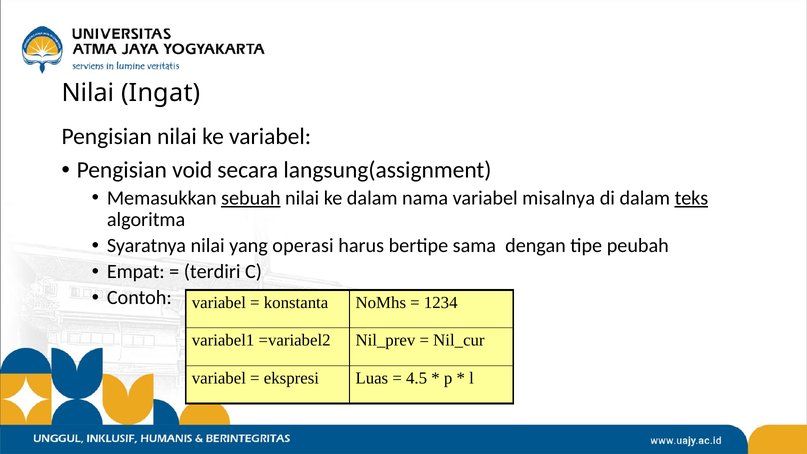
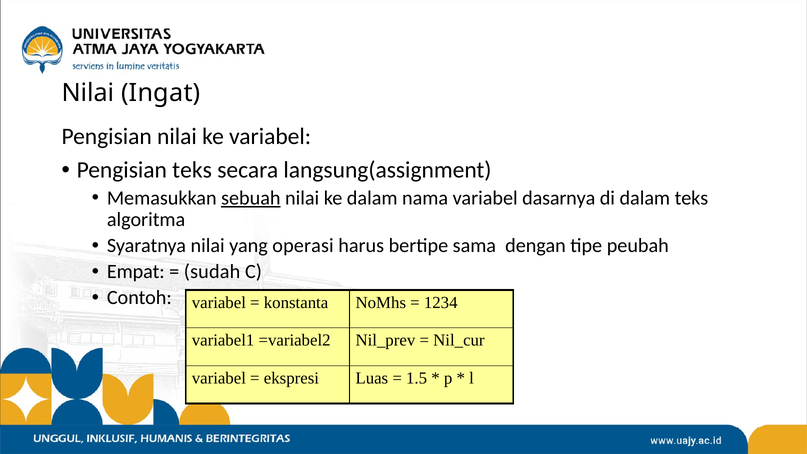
Pengisian void: void -> teks (192, 170)
misalnya: misalnya -> dasarnya (559, 198)
teks underline: present -> none (691, 198)
terdiri: terdiri -> sudah (212, 272)
4.5: 4.5 -> 1.5 (417, 378)
